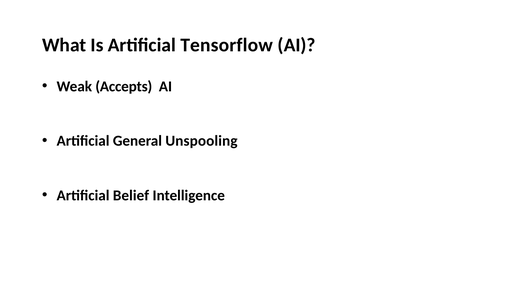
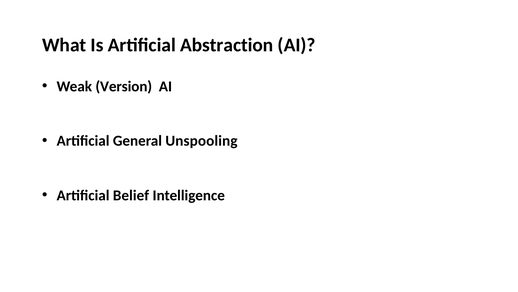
Tensorflow: Tensorflow -> Abstraction (227, 45)
Accepts: Accepts -> Version (124, 86)
